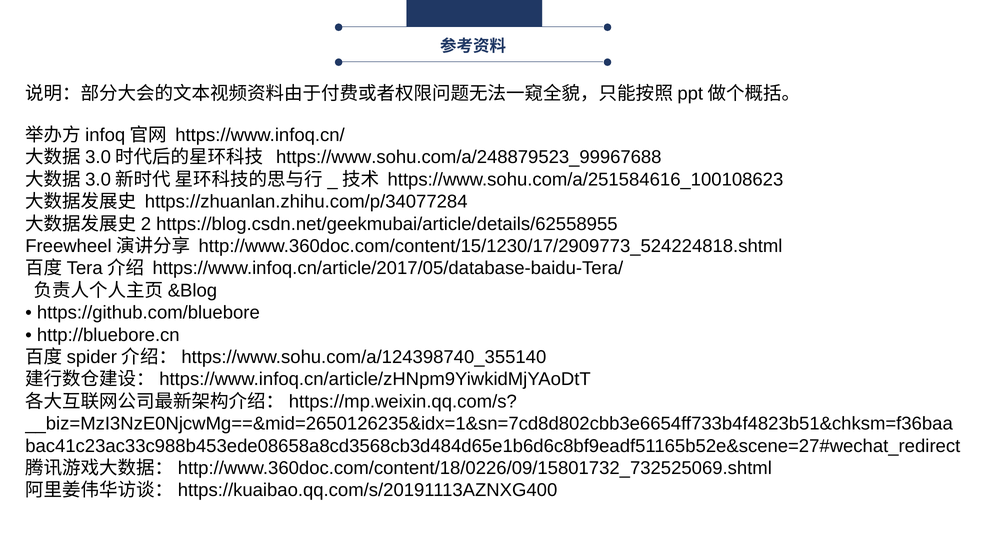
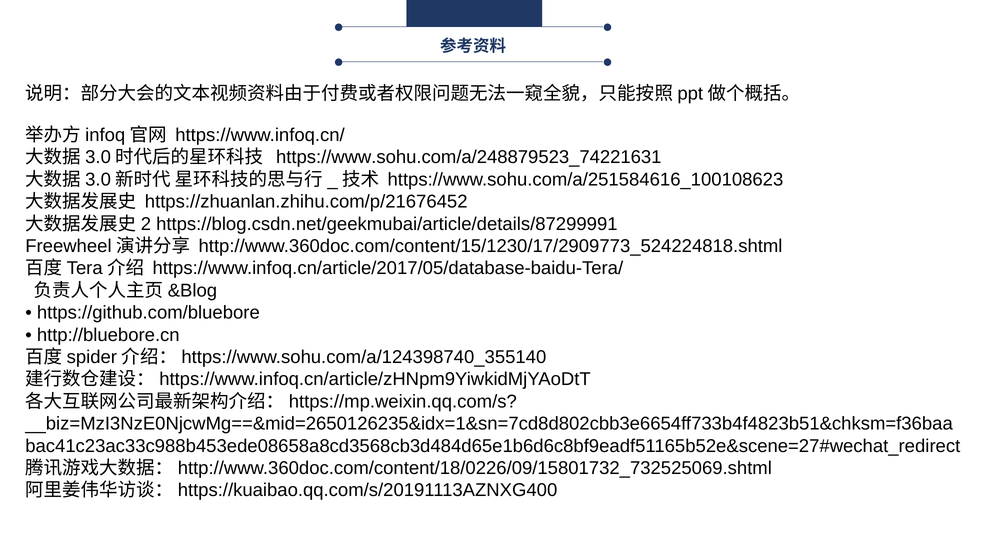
https://www.sohu.com/a/248879523_99967688: https://www.sohu.com/a/248879523_99967688 -> https://www.sohu.com/a/248879523_74221631 (469, 157)
https://zhuanlan.zhihu.com/p/34077284: https://zhuanlan.zhihu.com/p/34077284 -> https://zhuanlan.zhihu.com/p/21676452 (306, 202)
https://blog.csdn.net/geekmubai/article/details/62558955: https://blog.csdn.net/geekmubai/article/details/62558955 -> https://blog.csdn.net/geekmubai/article/details/87299991 (387, 224)
